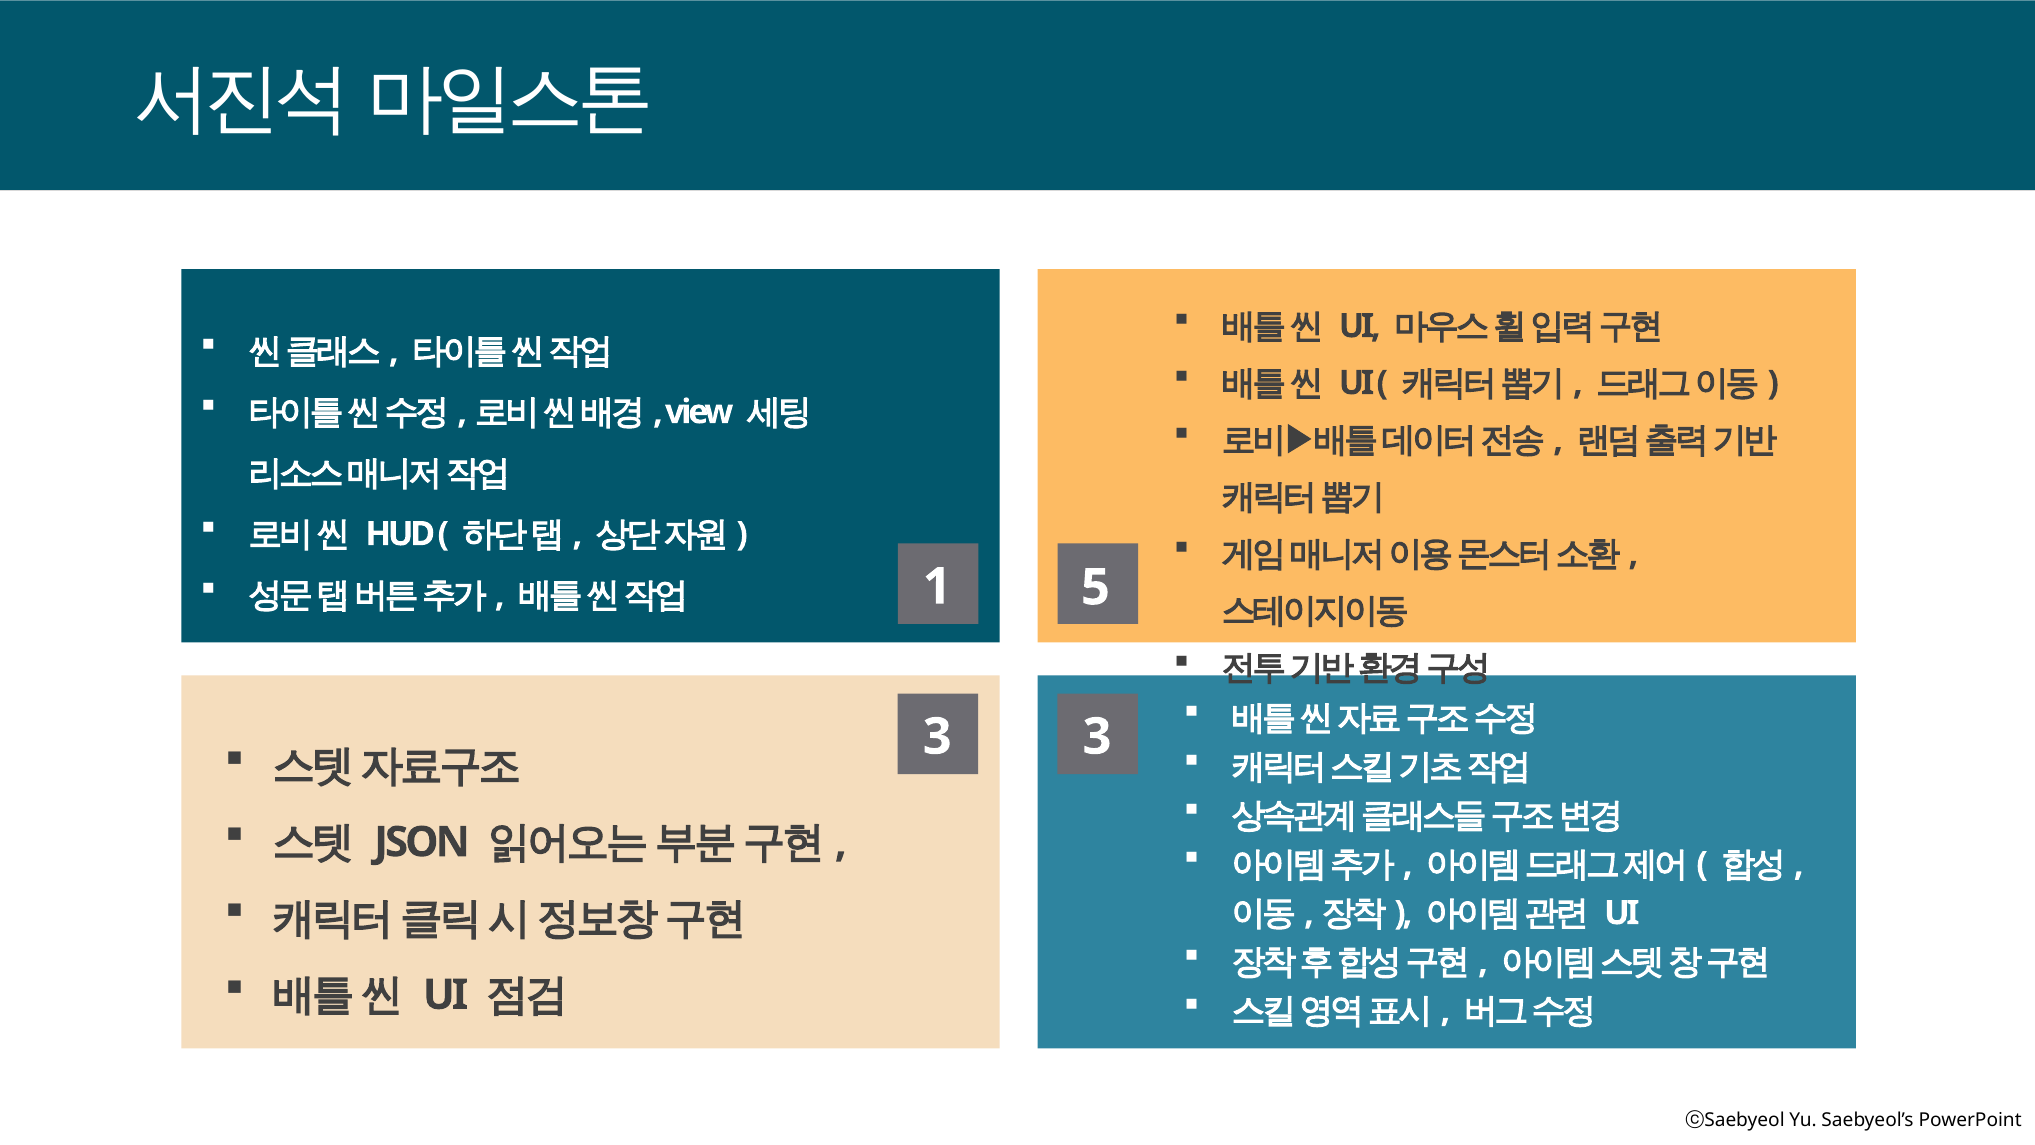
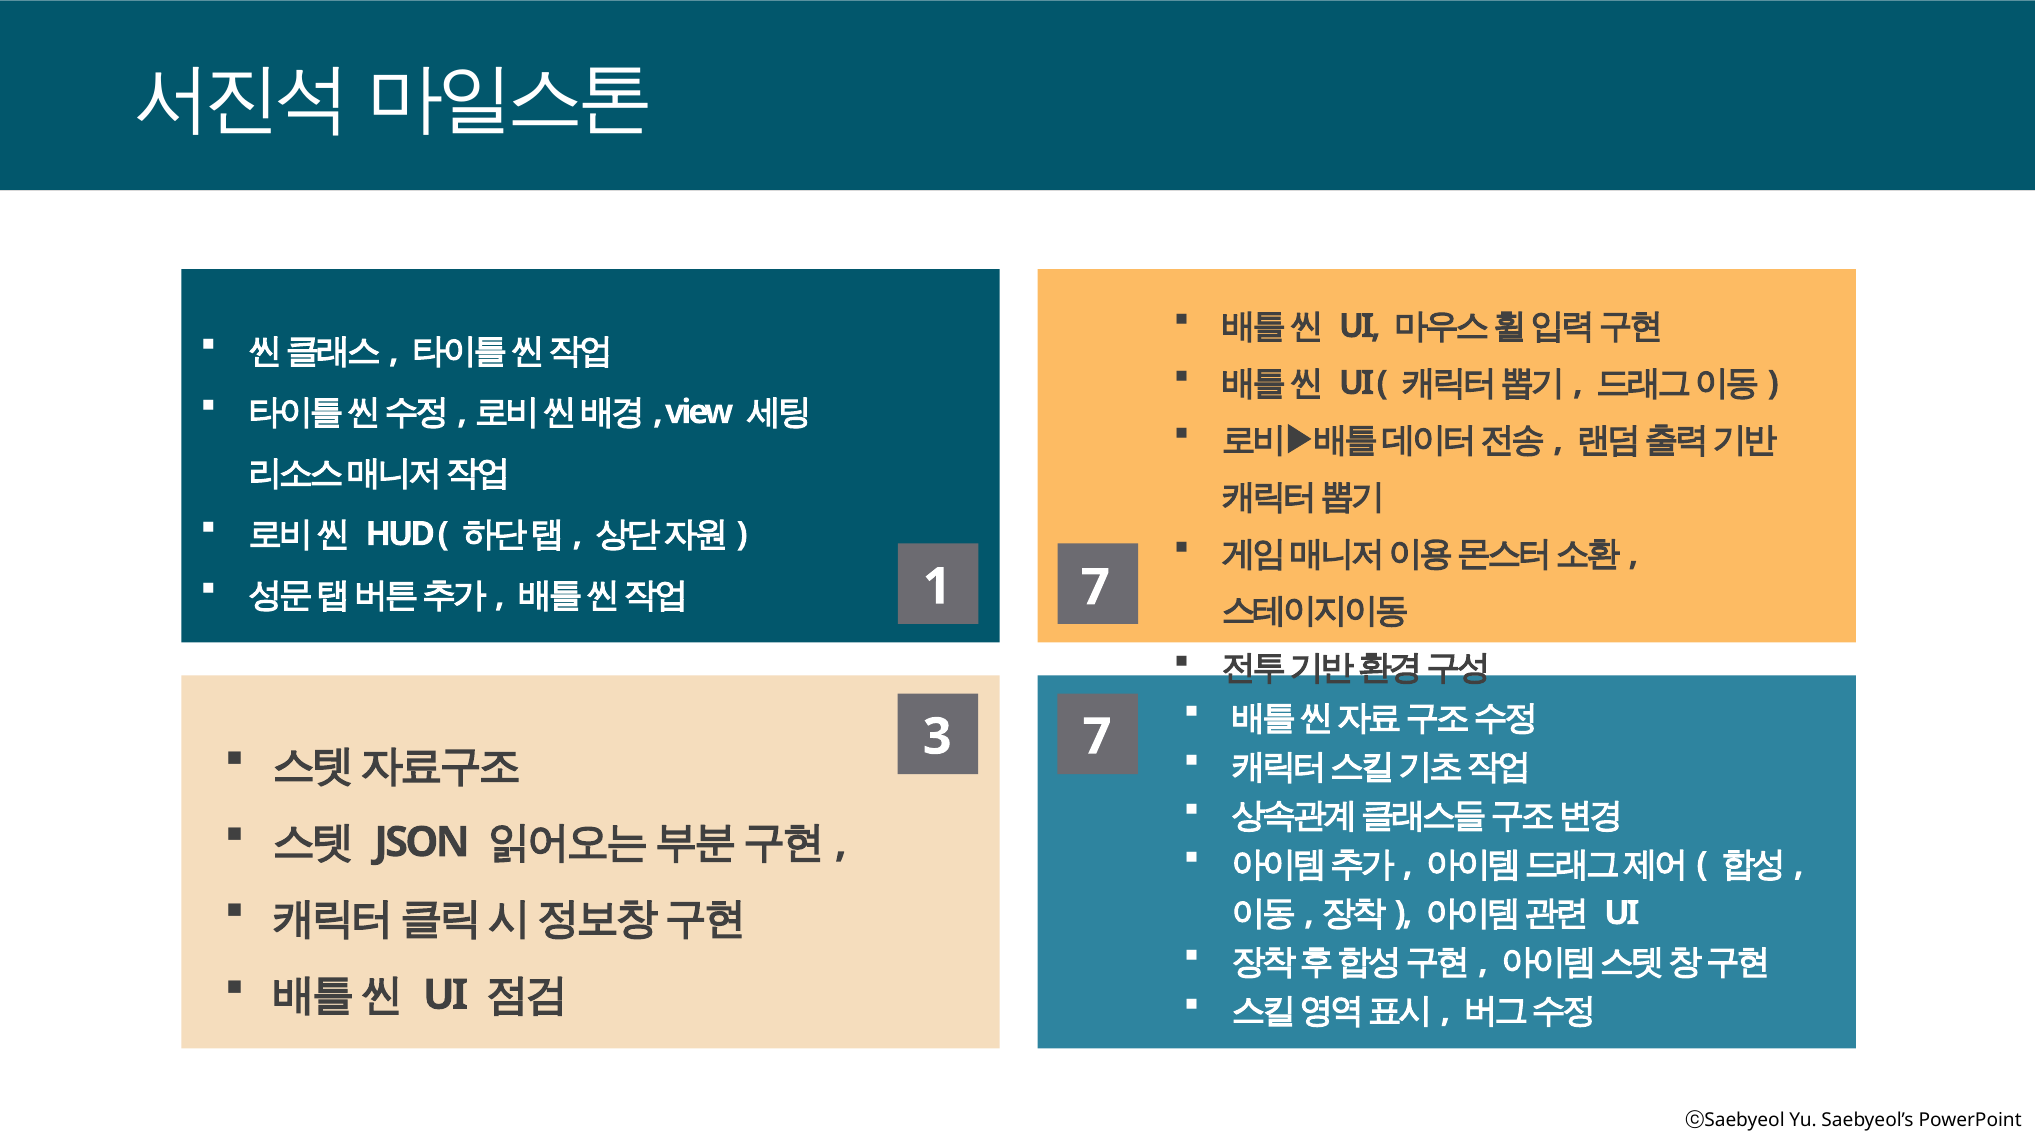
1 5: 5 -> 7 (1095, 587)
3 3: 3 -> 7 (1097, 737)
